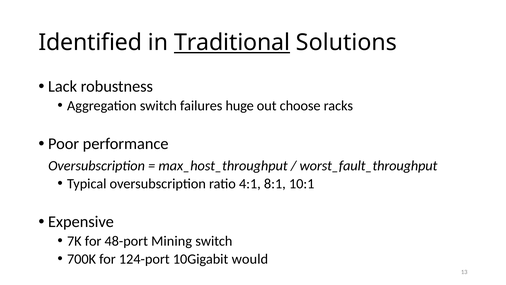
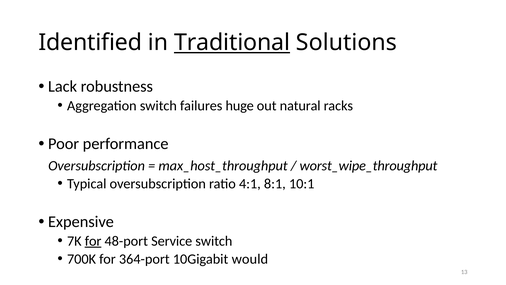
choose: choose -> natural (300, 106)
worst_fault_throughput: worst_fault_throughput -> worst_wipe_throughput (369, 165)
for underline: none -> present (93, 241)
Mining: Mining -> Service (172, 241)
124-port: 124-port -> 364-port (144, 259)
